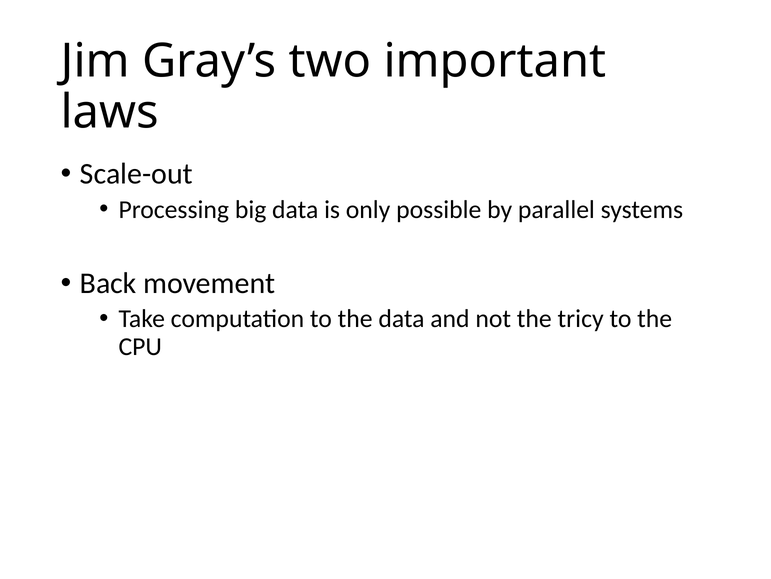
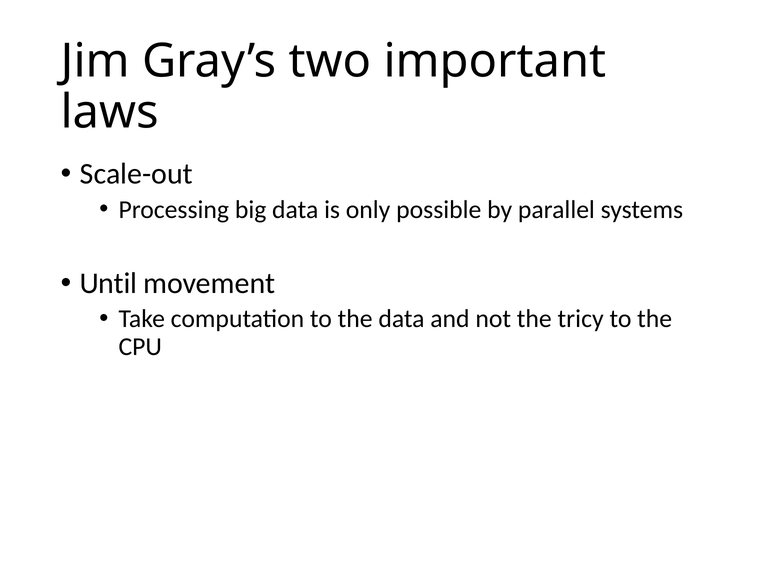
Back: Back -> Until (108, 283)
